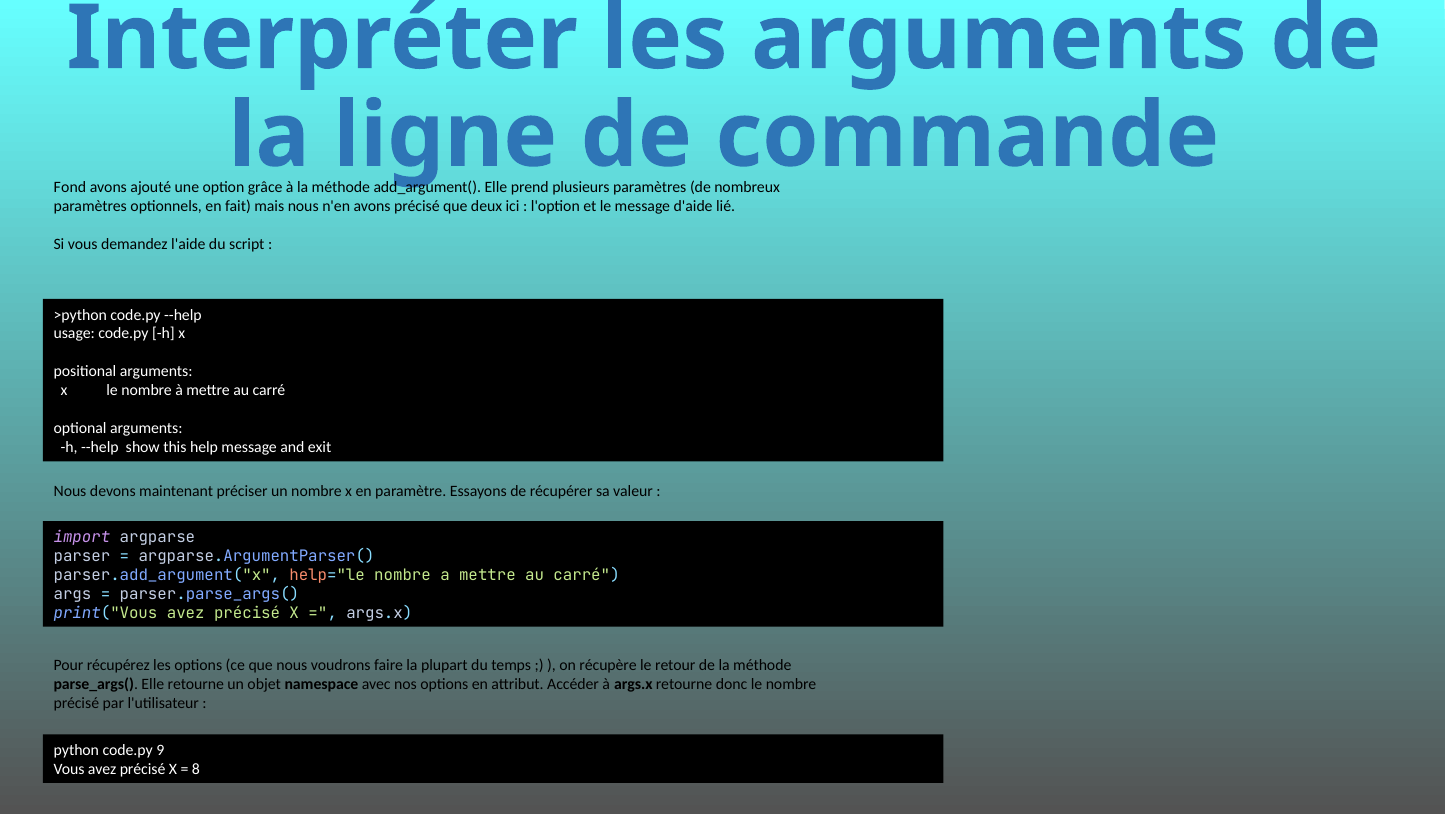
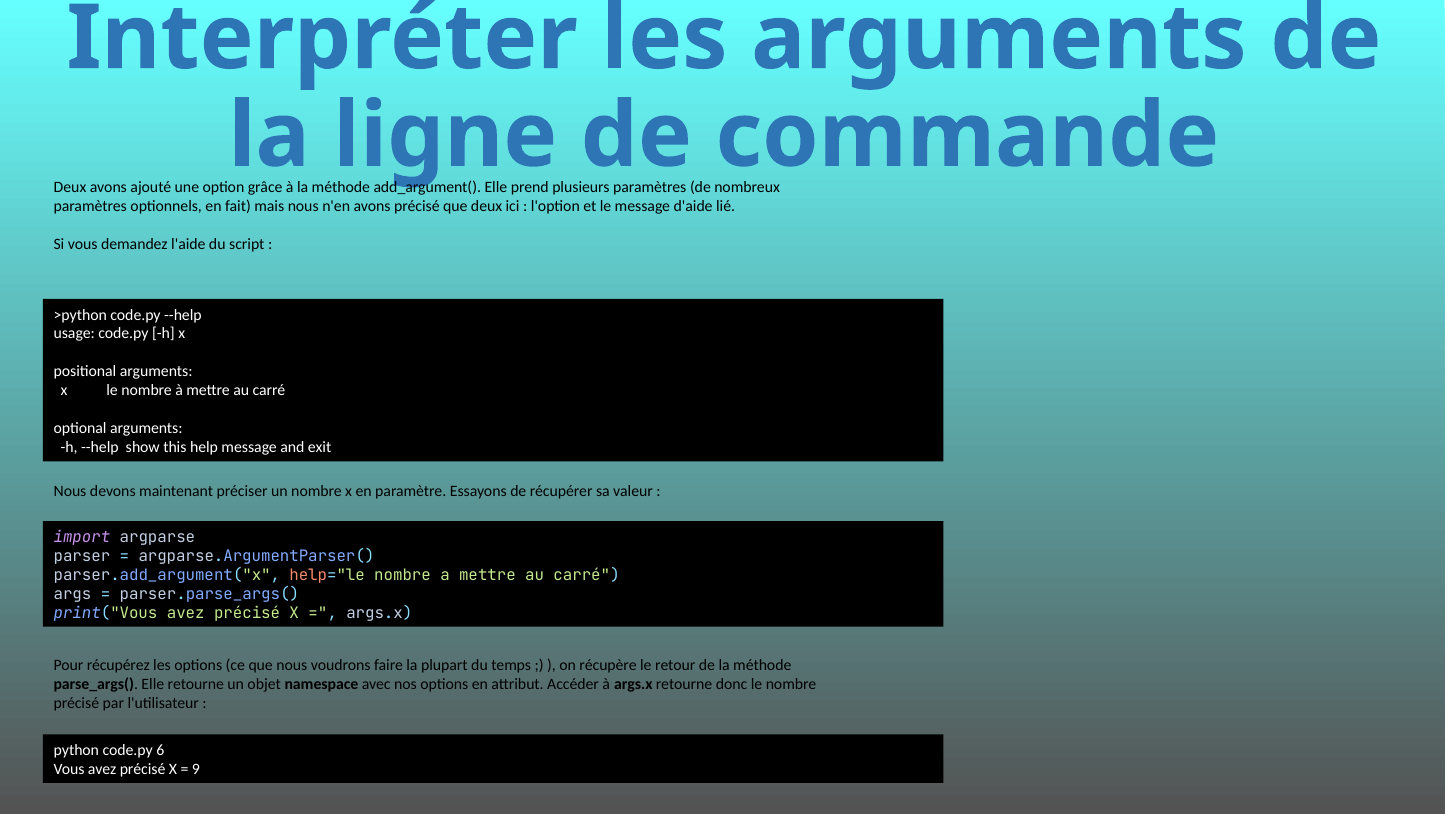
Fond: Fond -> Deux (70, 188)
9: 9 -> 6 (160, 751)
8: 8 -> 9 (196, 770)
